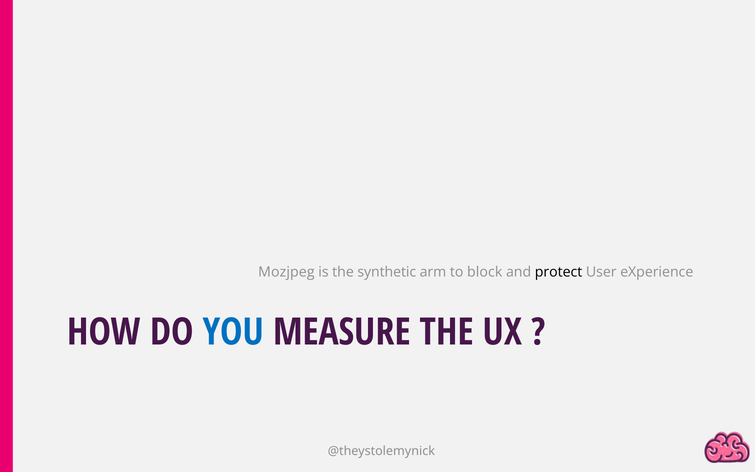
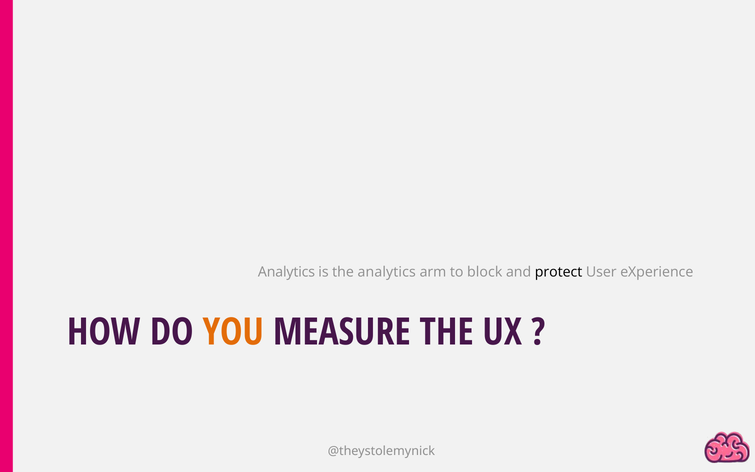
Mozjpeg: Mozjpeg -> Analytics (287, 272)
the synthetic: synthetic -> analytics (387, 272)
YOU colour: blue -> orange (233, 332)
